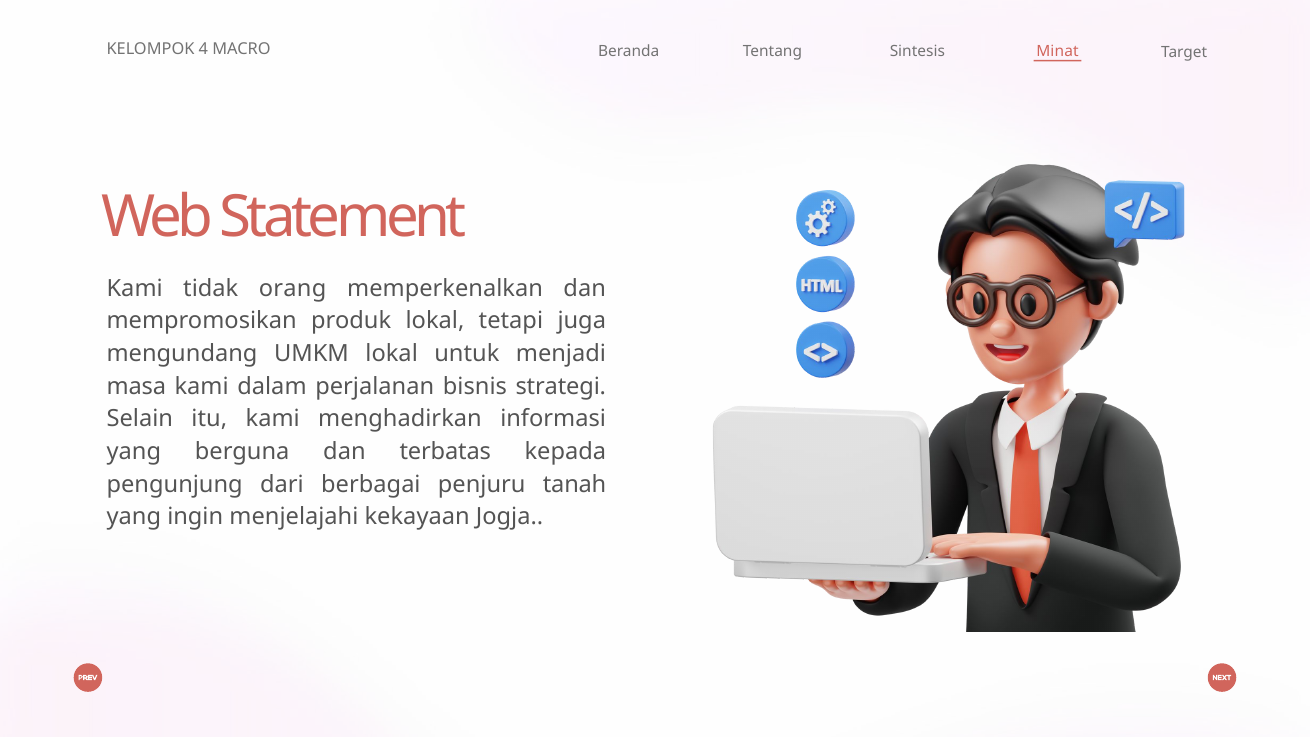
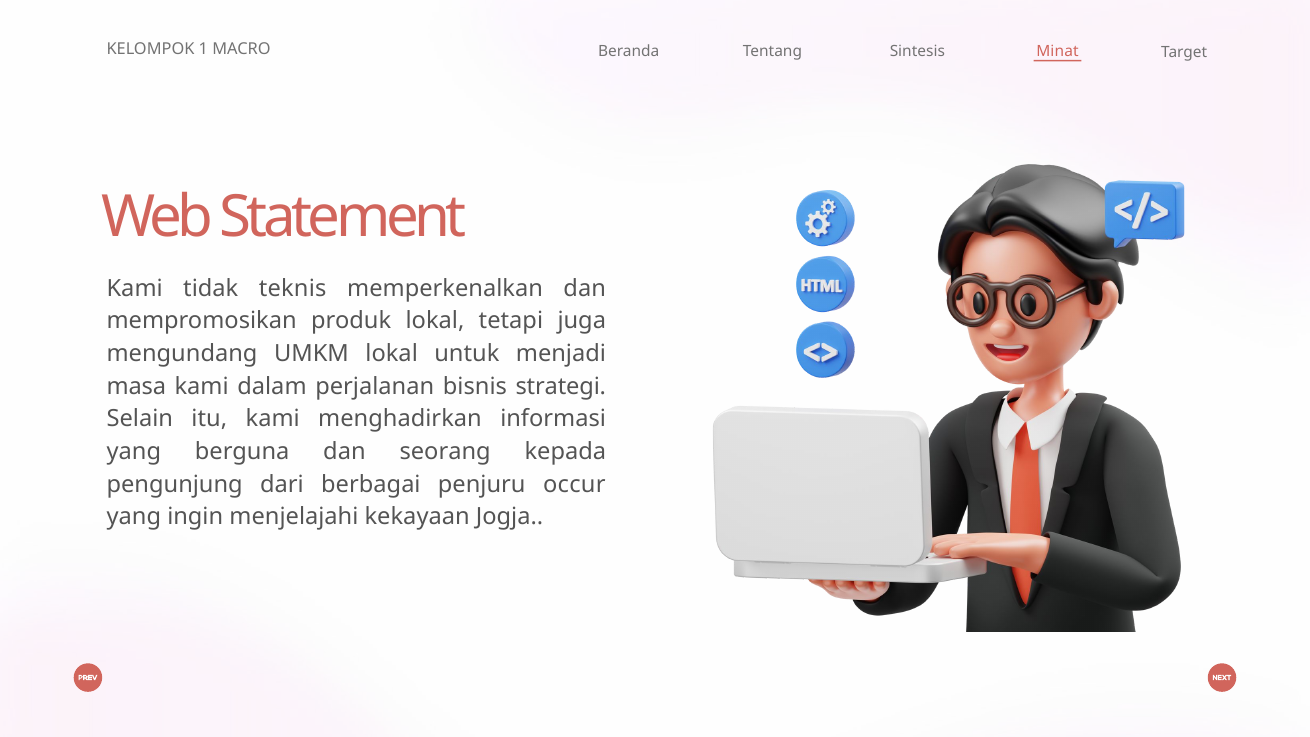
4: 4 -> 1 (203, 49)
orang: orang -> teknis (293, 288)
terbatas: terbatas -> seorang (445, 452)
tanah: tanah -> occur (574, 484)
